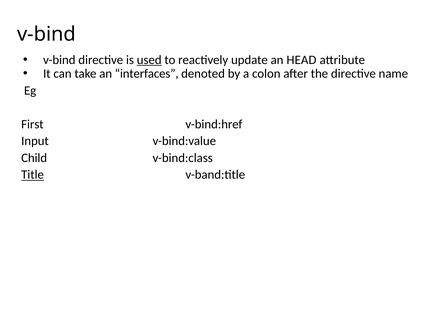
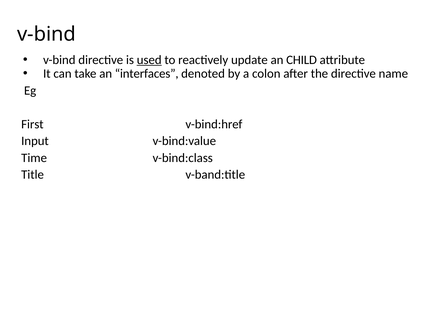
HEAD: HEAD -> CHILD (302, 60)
Child: Child -> Time (34, 158)
Title underline: present -> none (33, 174)
